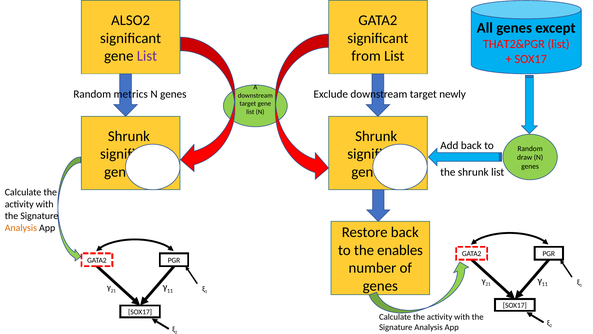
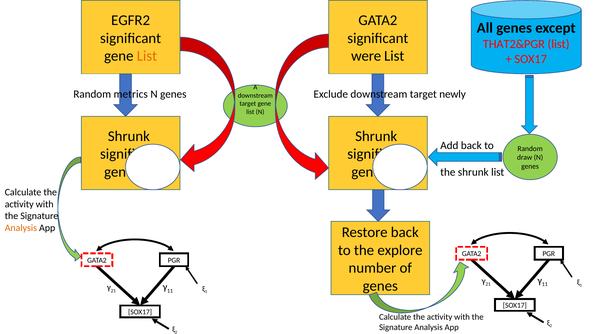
ALSO2: ALSO2 -> EGFR2 (131, 20)
List colour: purple -> orange (147, 56)
from: from -> were (366, 56)
enables: enables -> explore (400, 250)
